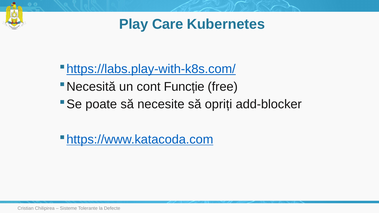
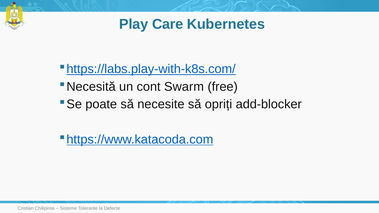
Funcție: Funcție -> Swarm (184, 87)
